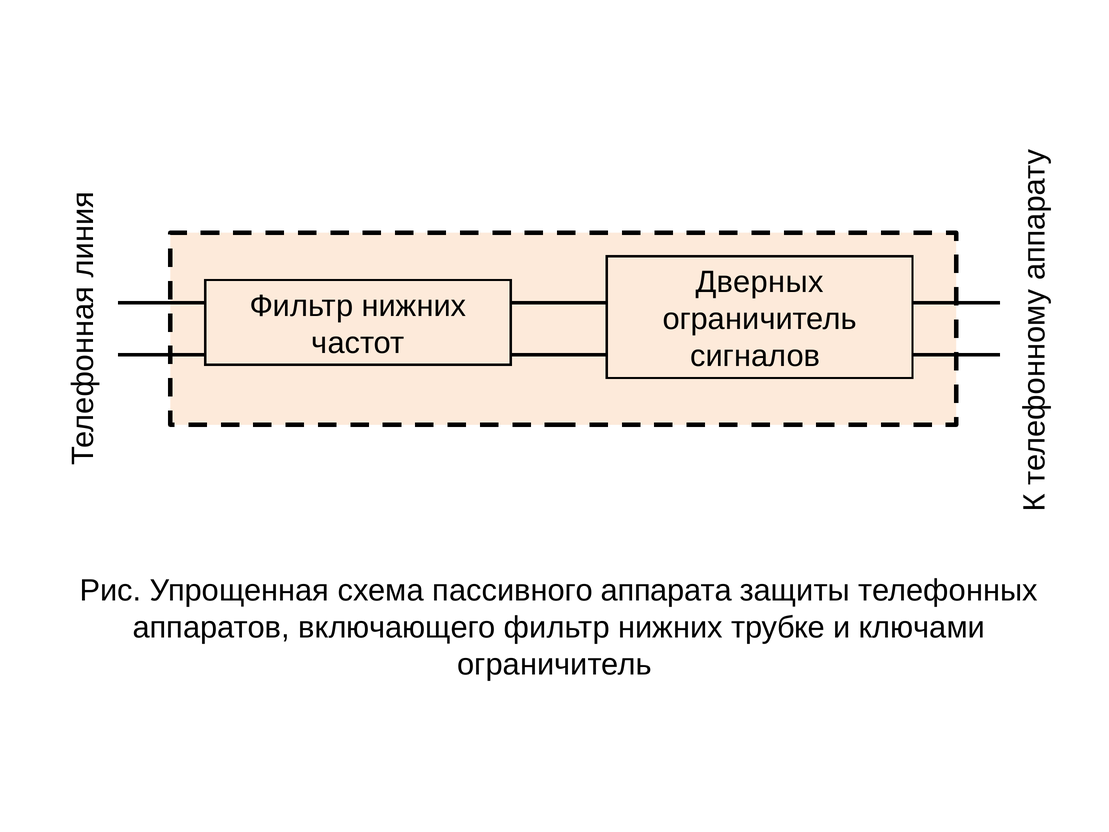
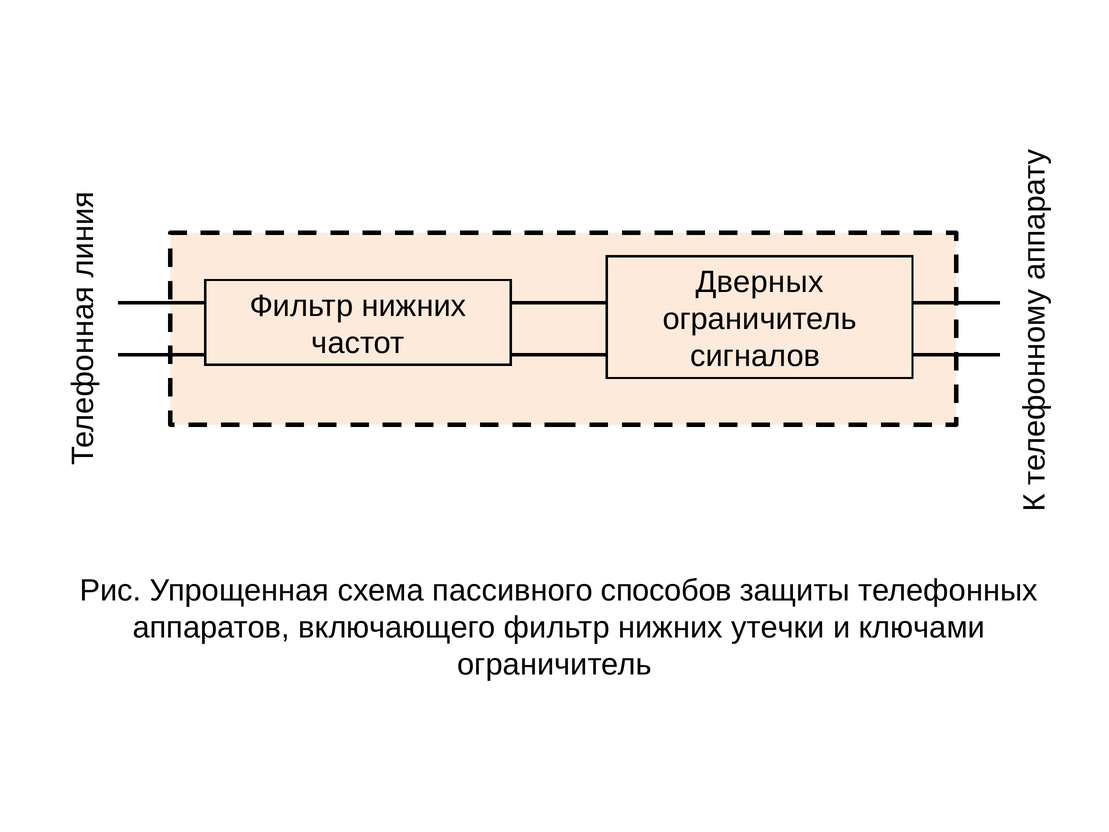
аппарата: аппарата -> способов (666, 590)
трубке: трубке -> утечки (778, 627)
